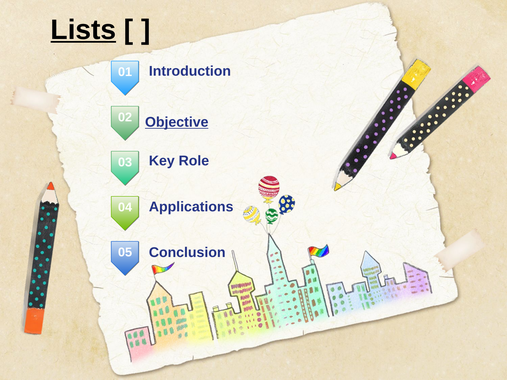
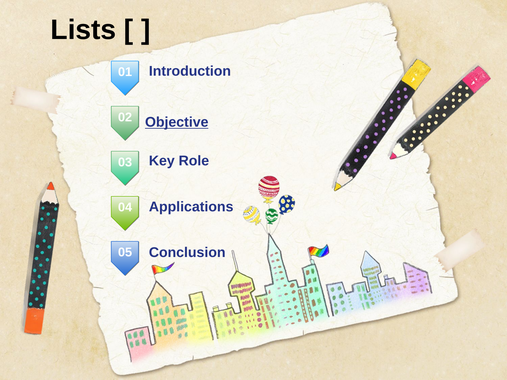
Lists underline: present -> none (83, 30)
